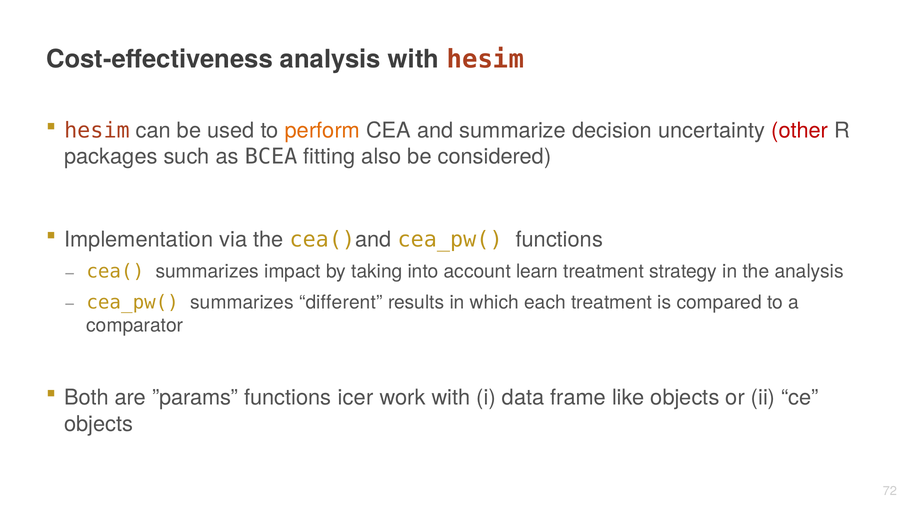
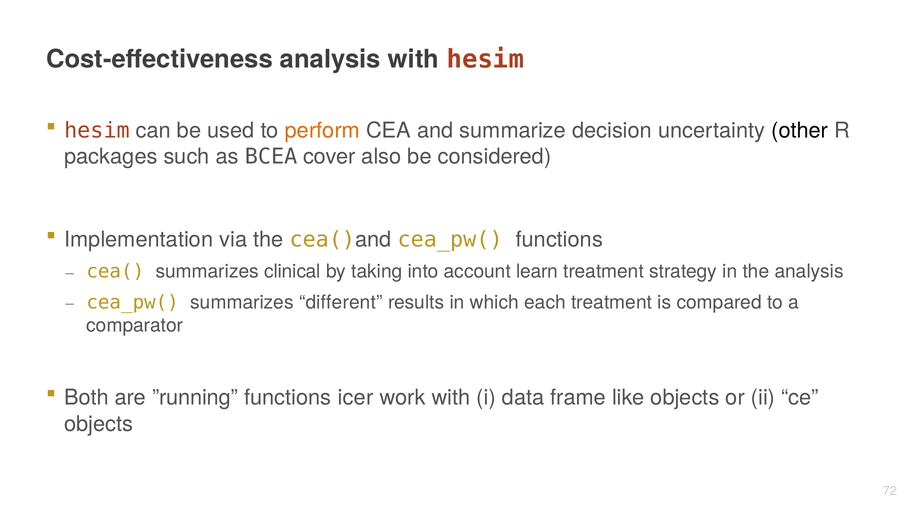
other colour: red -> black (800, 131)
fitting: fitting -> cover (329, 157)
impact: impact -> clinical (293, 272)
”params: ”params -> ”running (195, 398)
